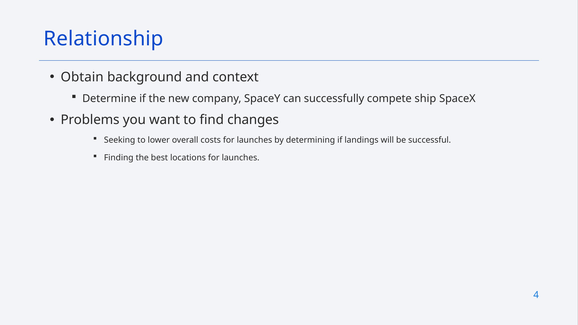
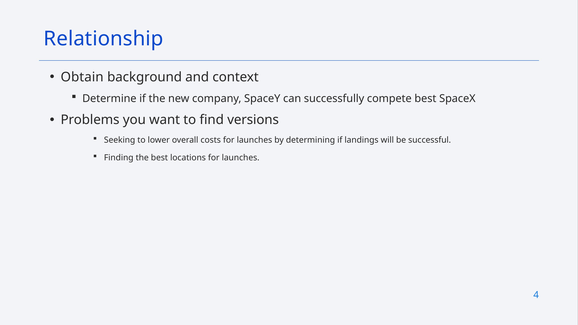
compete ship: ship -> best (425, 98)
changes: changes -> versions (253, 120)
